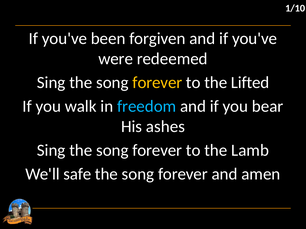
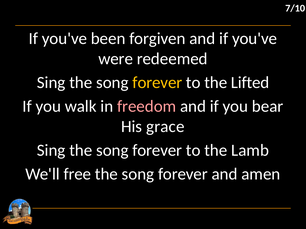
1/10: 1/10 -> 7/10 (295, 8)
freedom colour: light blue -> pink (147, 106)
ashes: ashes -> grace (165, 127)
safe: safe -> free (77, 174)
